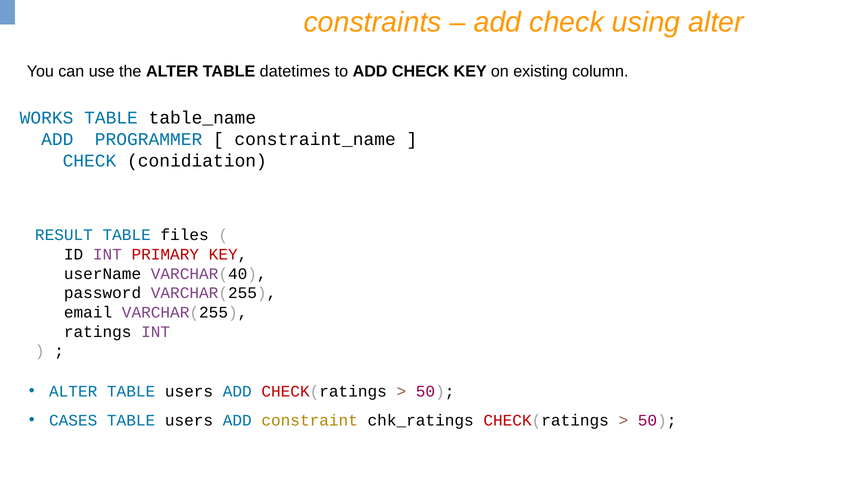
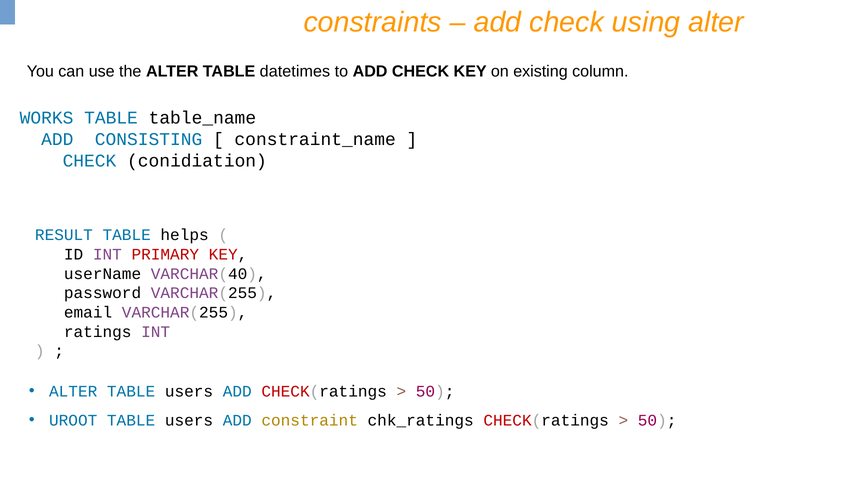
PROGRAMMER: PROGRAMMER -> CONSISTING (149, 139)
files: files -> helps (185, 235)
CASES: CASES -> UROOT (73, 420)
